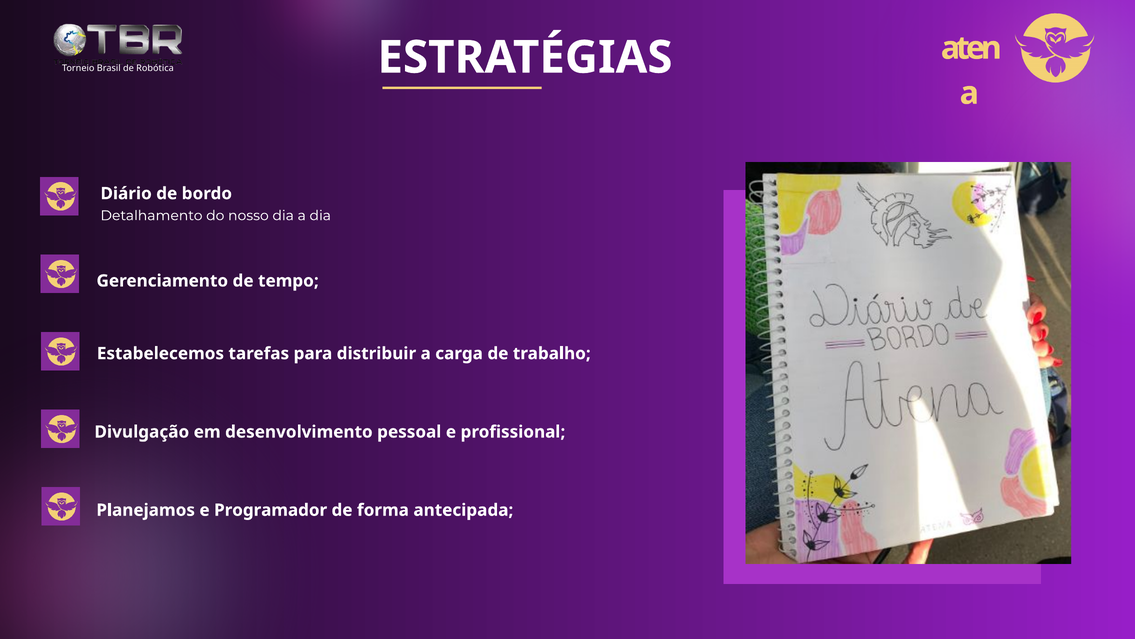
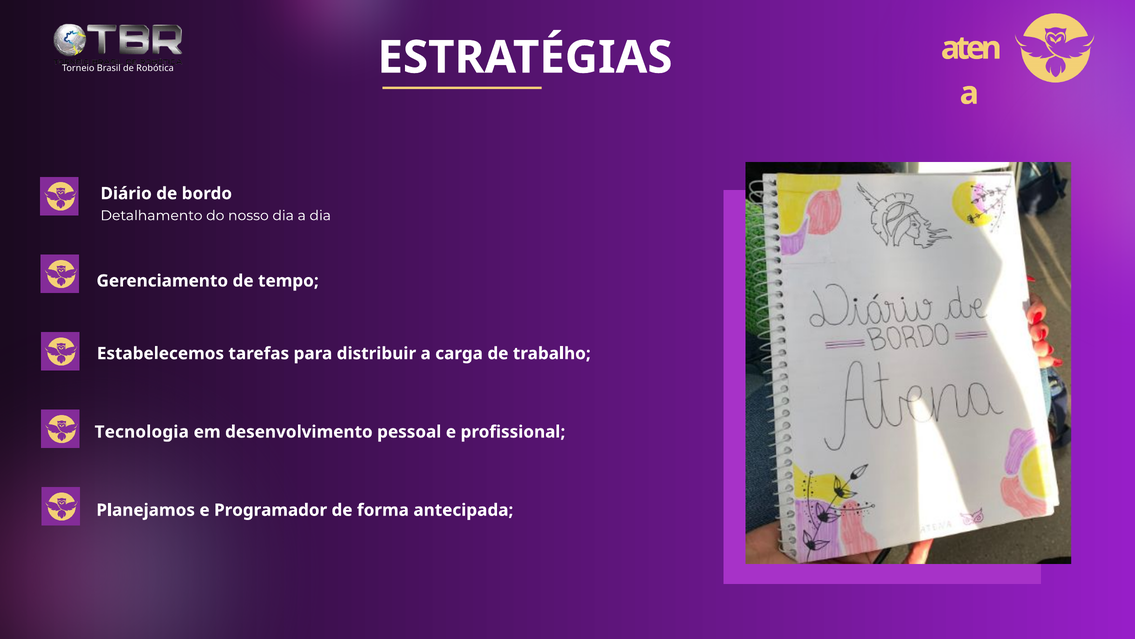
Divulgação: Divulgação -> Tecnologia (142, 432)
